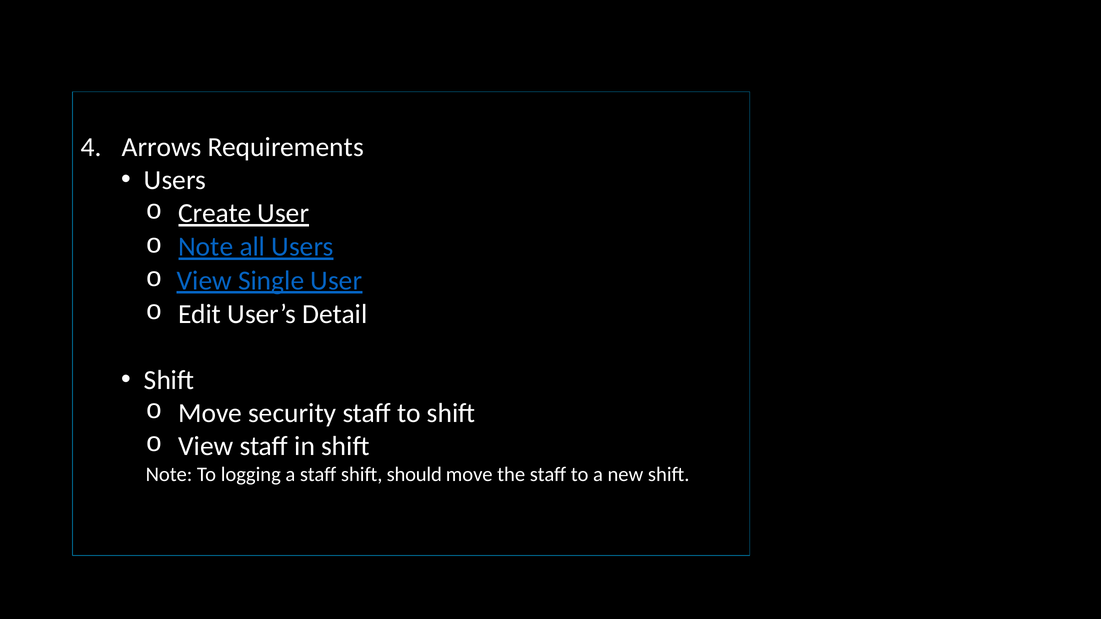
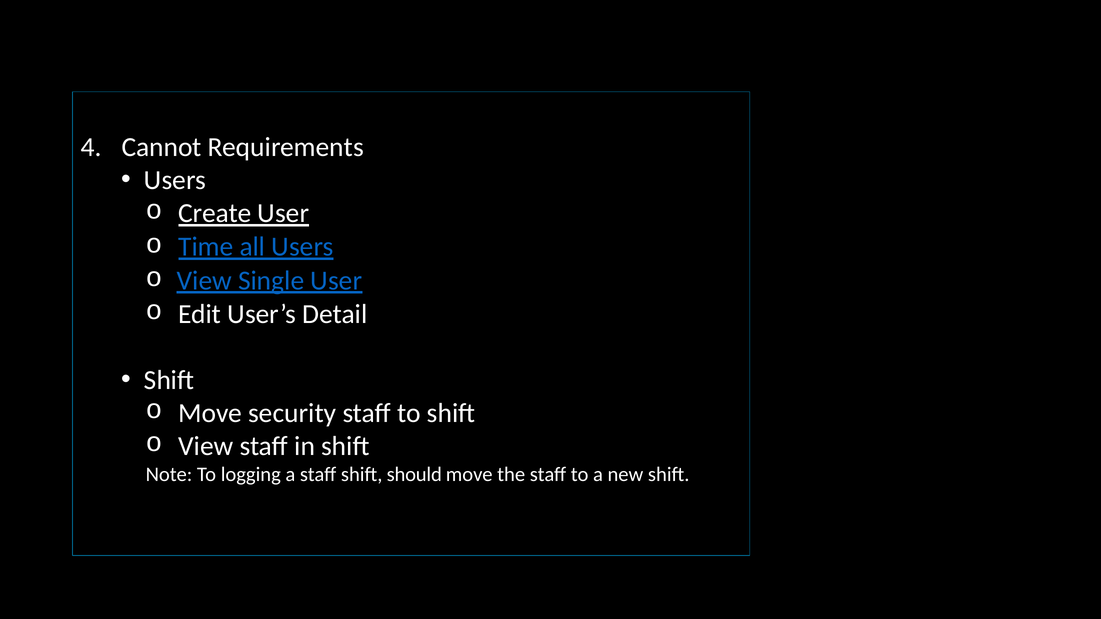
Arrows: Arrows -> Cannot (162, 147)
Note: Note -> Time (206, 247)
